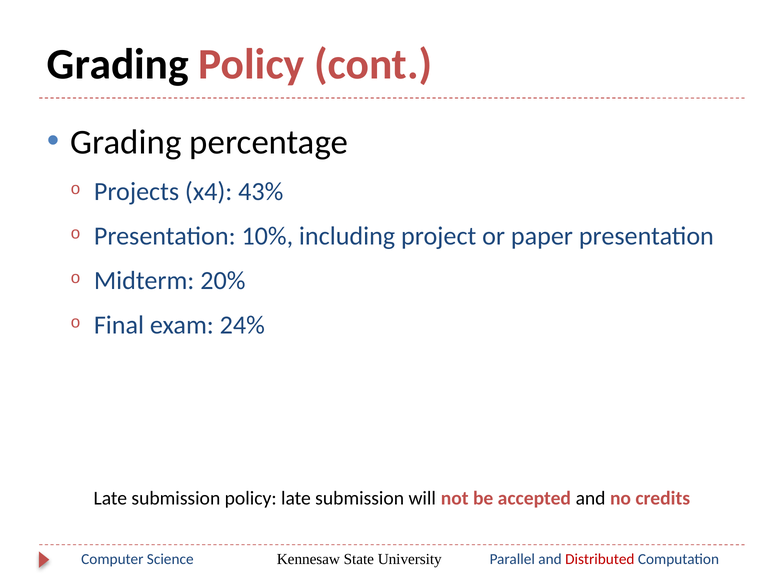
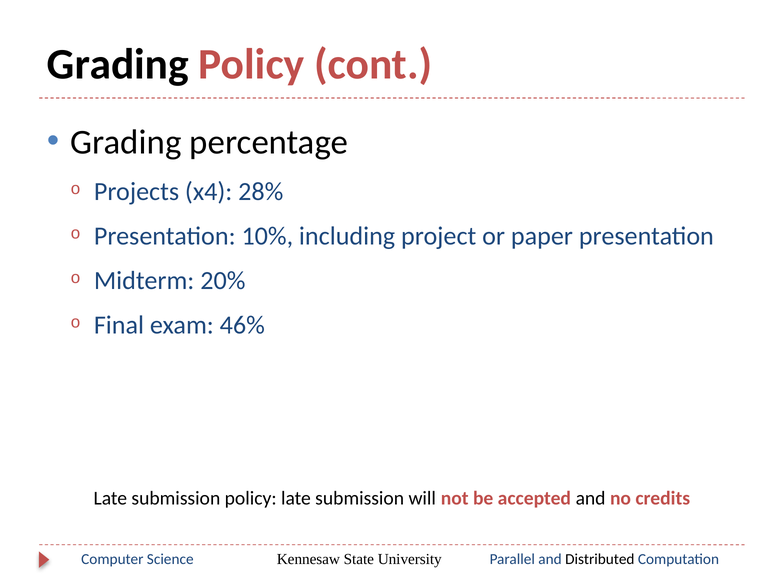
43%: 43% -> 28% (261, 191)
24%: 24% -> 46% (242, 325)
Distributed colour: red -> black (600, 559)
